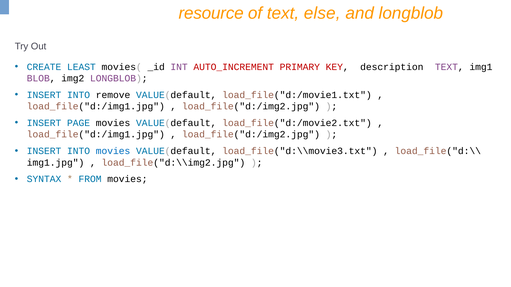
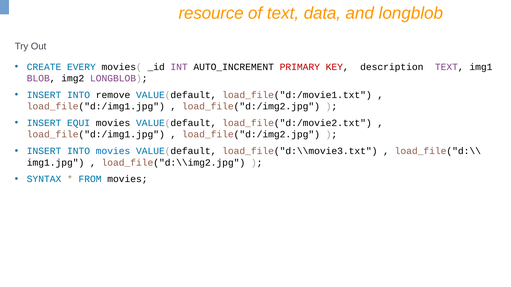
else: else -> data (322, 13)
LEAST: LEAST -> EVERY (81, 67)
AUTO_INCREMENT colour: red -> black (234, 67)
PAGE: PAGE -> EQUI (79, 123)
